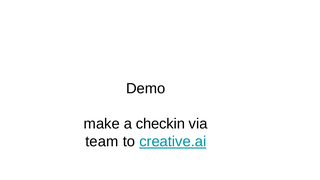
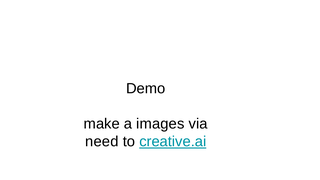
checkin: checkin -> images (160, 124)
team: team -> need (102, 142)
